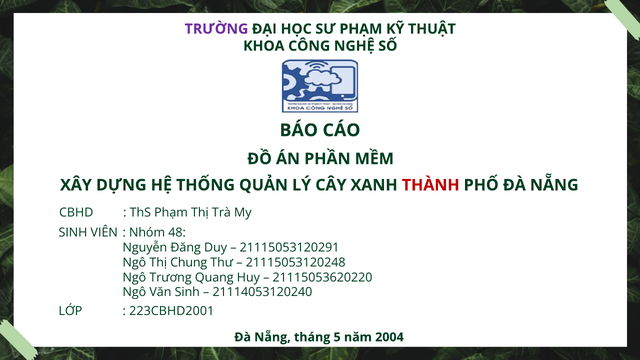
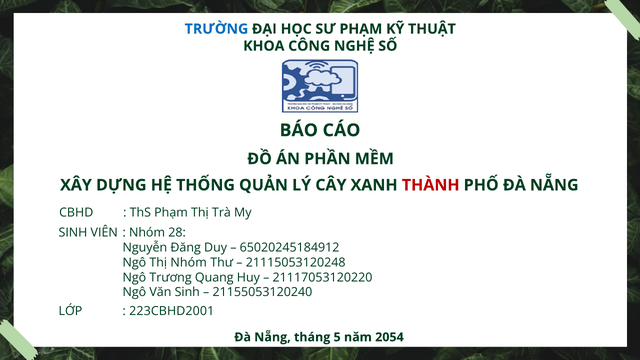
TRƯỜNG colour: purple -> blue (216, 29)
48: 48 -> 28 (177, 233)
21115053120291: 21115053120291 -> 65020245184912 (290, 248)
Thị Chung: Chung -> Nhóm (189, 262)
21115053620220: 21115053620220 -> 21117053120220 (322, 277)
21114053120240: 21114053120240 -> 21155053120240 (262, 292)
2004: 2004 -> 2054 (389, 337)
